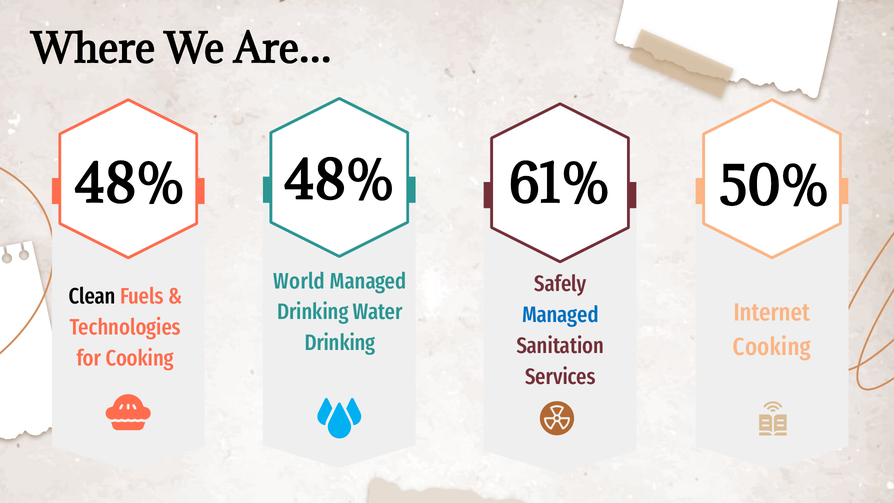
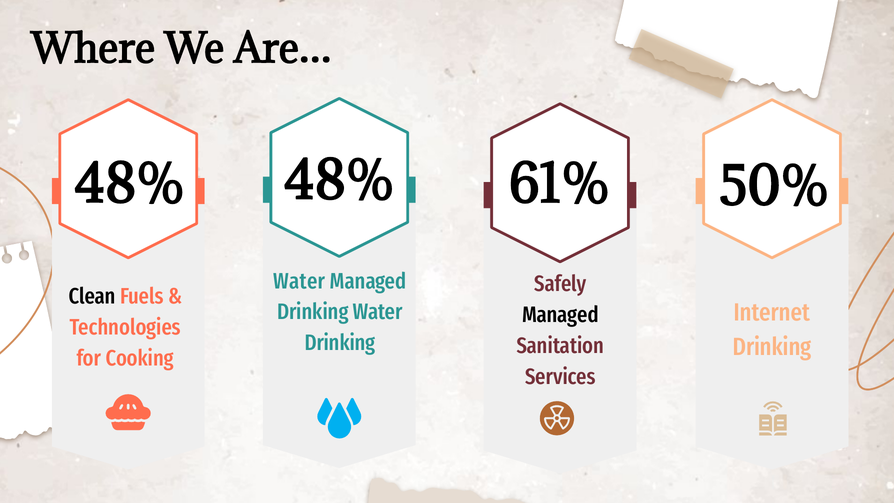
World: World -> Water (299, 281)
Managed colour: blue -> black (560, 315)
Cooking: Cooking -> Drinking (772, 347)
